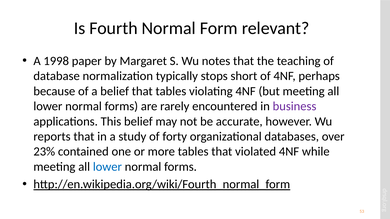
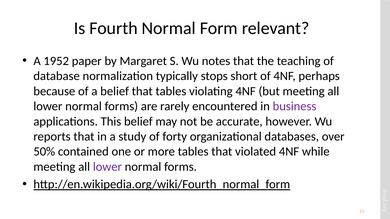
1998: 1998 -> 1952 (56, 61)
23%: 23% -> 50% (44, 152)
lower colour: blue -> purple (107, 167)
